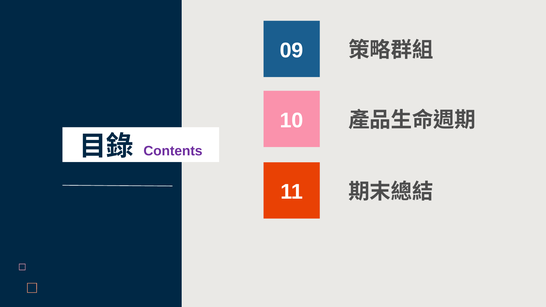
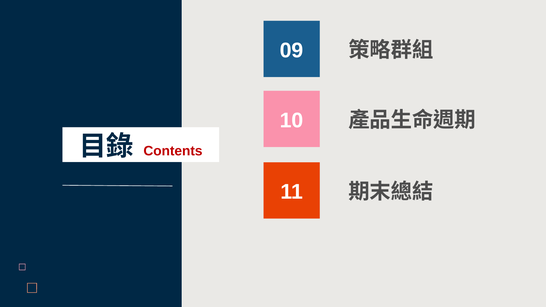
Contents colour: purple -> red (173, 151)
